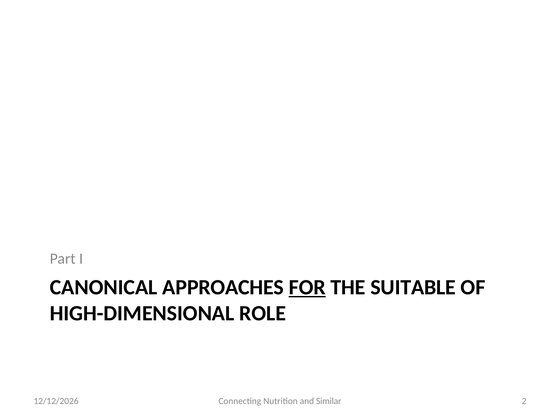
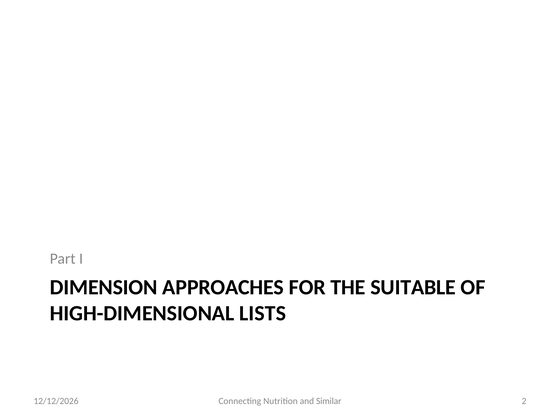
CANONICAL: CANONICAL -> DIMENSION (104, 287)
FOR underline: present -> none (307, 287)
ROLE: ROLE -> LISTS (263, 313)
